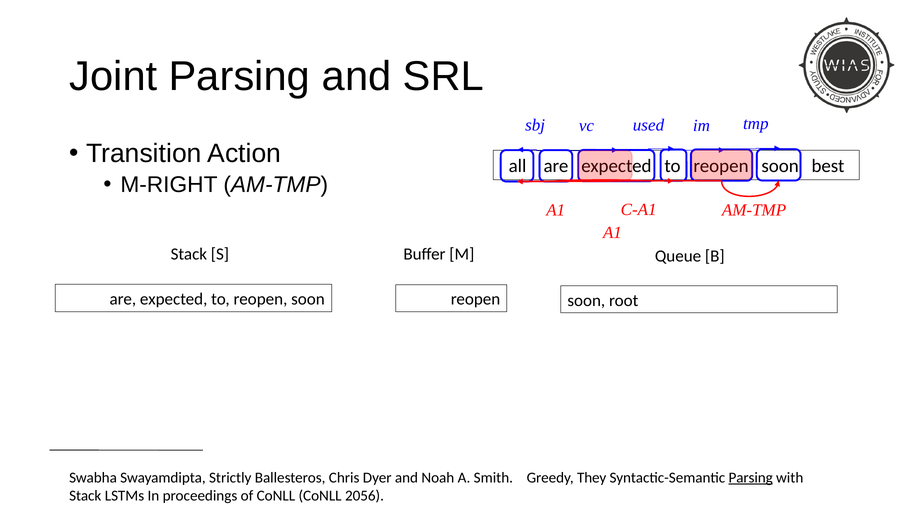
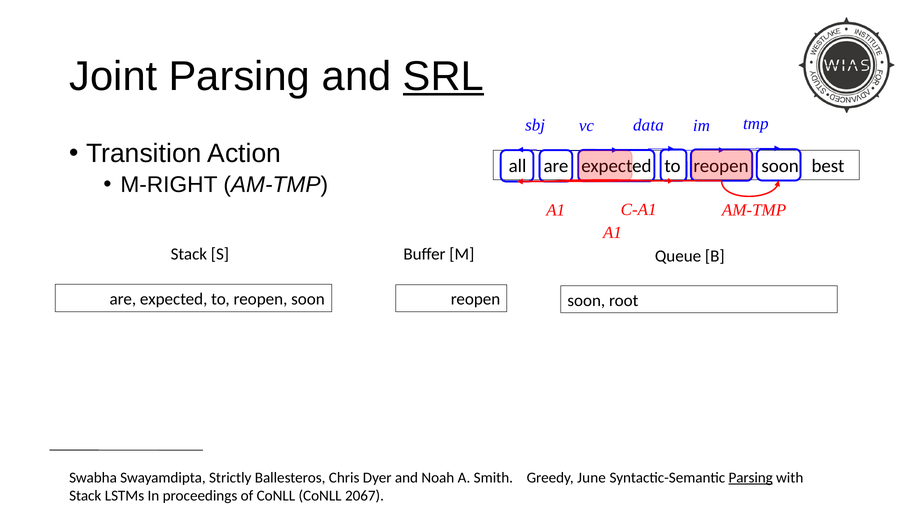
SRL underline: none -> present (443, 76)
used: used -> data (648, 125)
They: They -> June (592, 478)
2056: 2056 -> 2067 (364, 496)
